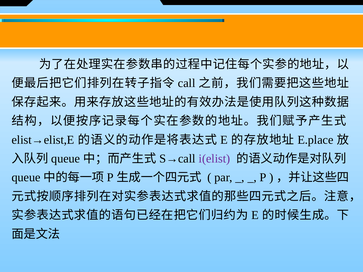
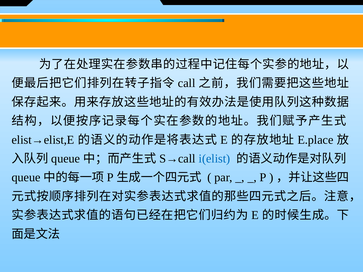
i(elist colour: purple -> blue (214, 159)
